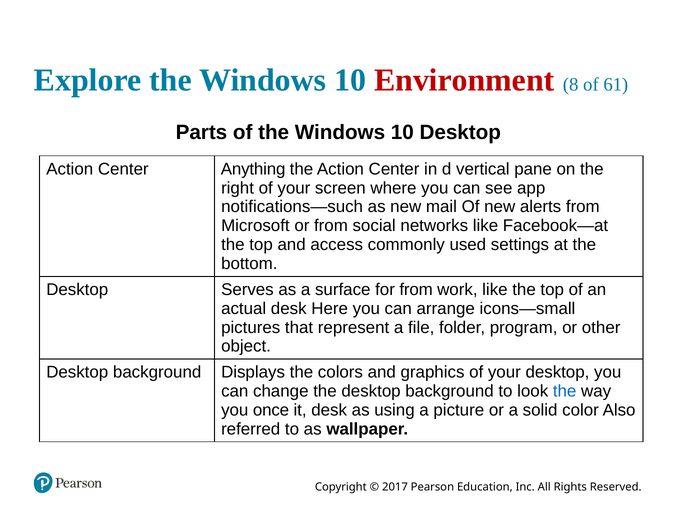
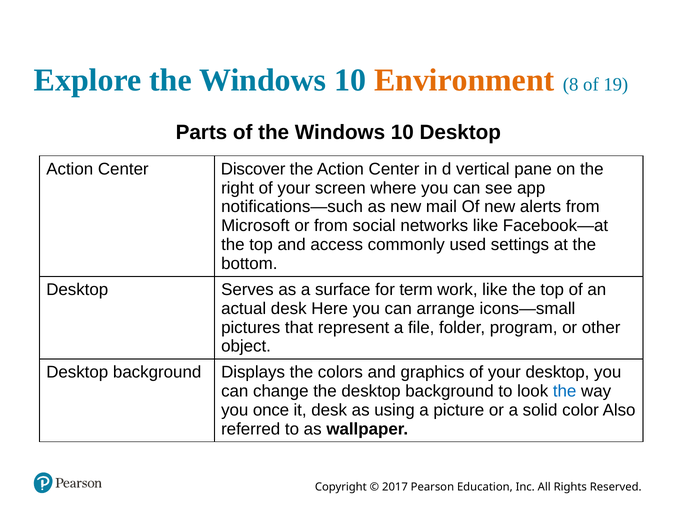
Environment colour: red -> orange (464, 80)
61: 61 -> 19 (616, 85)
Anything: Anything -> Discover (253, 169)
for from: from -> term (416, 289)
